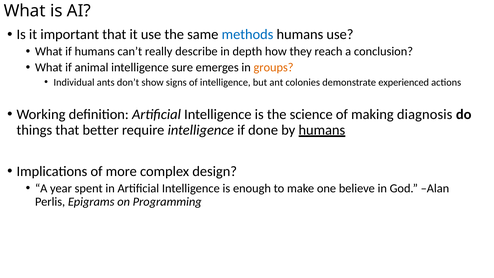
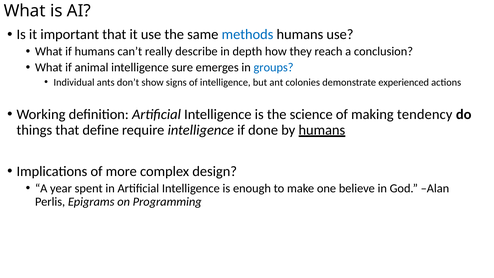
groups colour: orange -> blue (274, 67)
diagnosis: diagnosis -> tendency (425, 114)
better: better -> define (101, 130)
